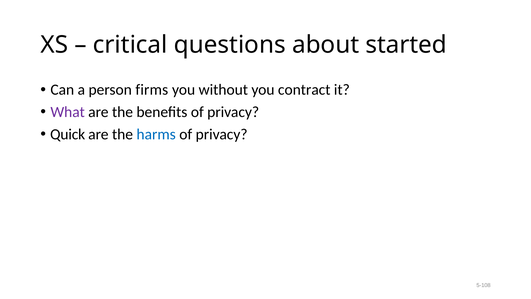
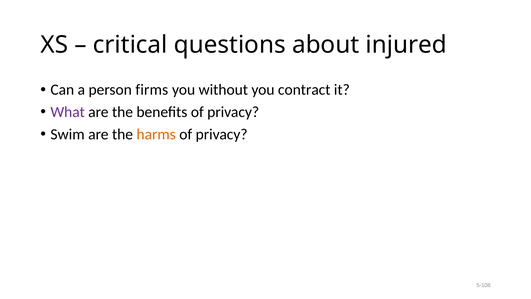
started: started -> injured (406, 45)
Quick: Quick -> Swim (68, 134)
harms colour: blue -> orange (156, 134)
